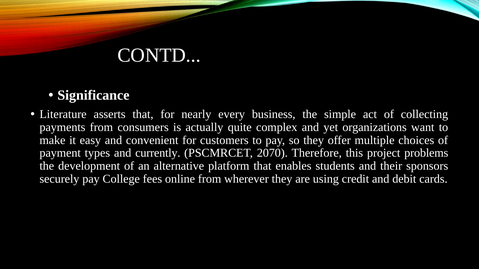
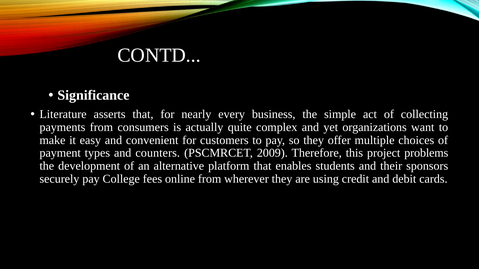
currently: currently -> counters (158, 153)
2070: 2070 -> 2009 (272, 153)
